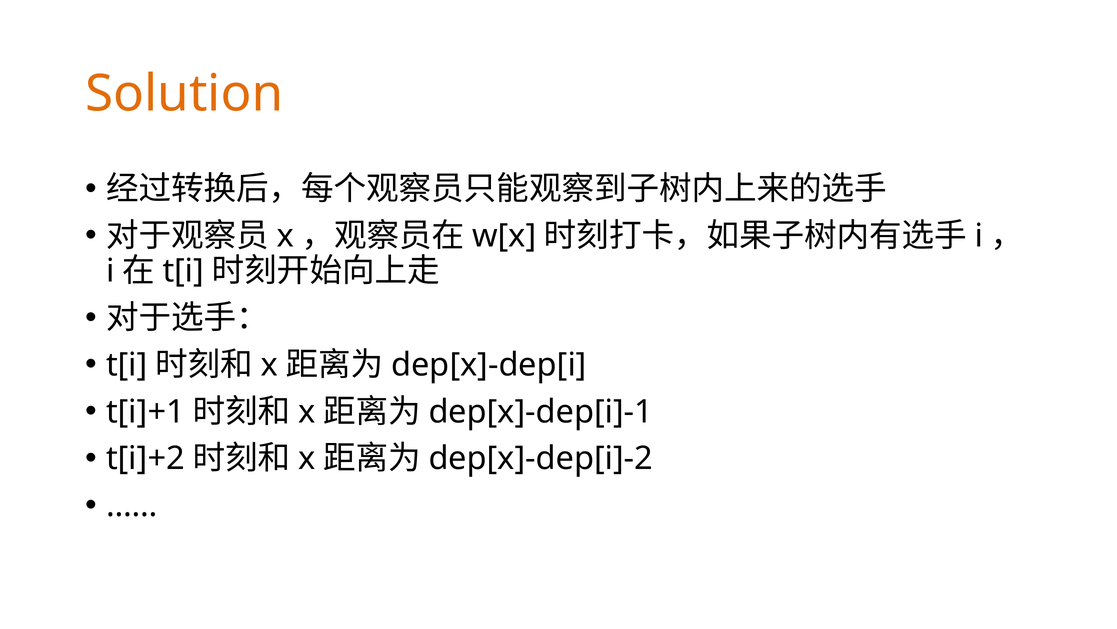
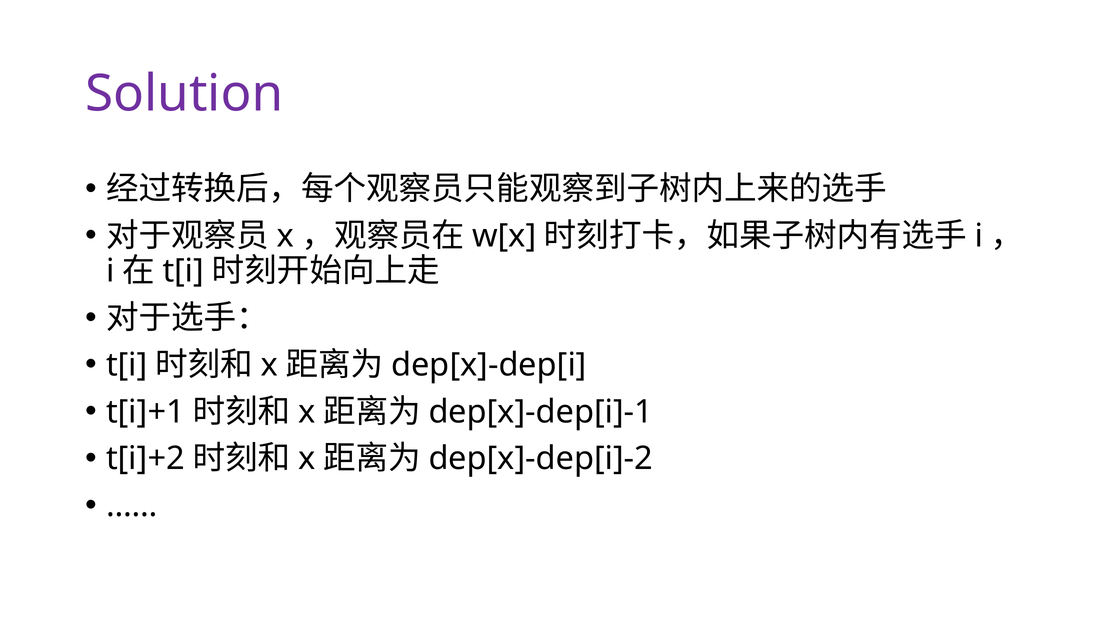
Solution colour: orange -> purple (184, 94)
